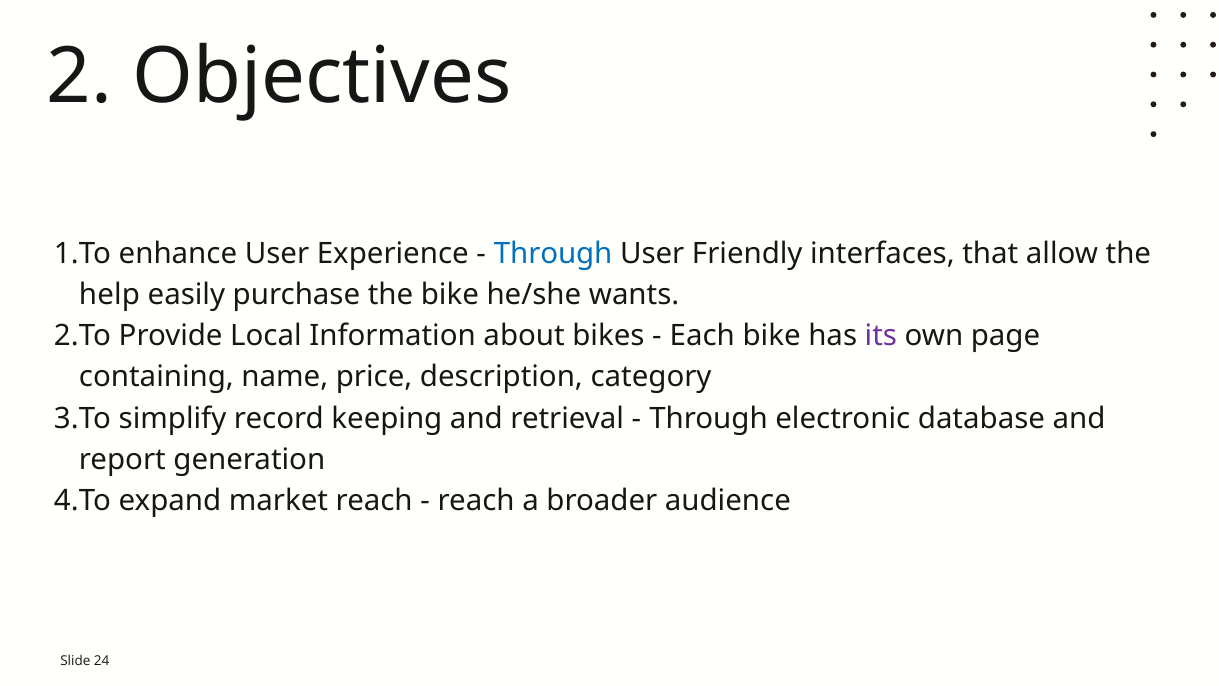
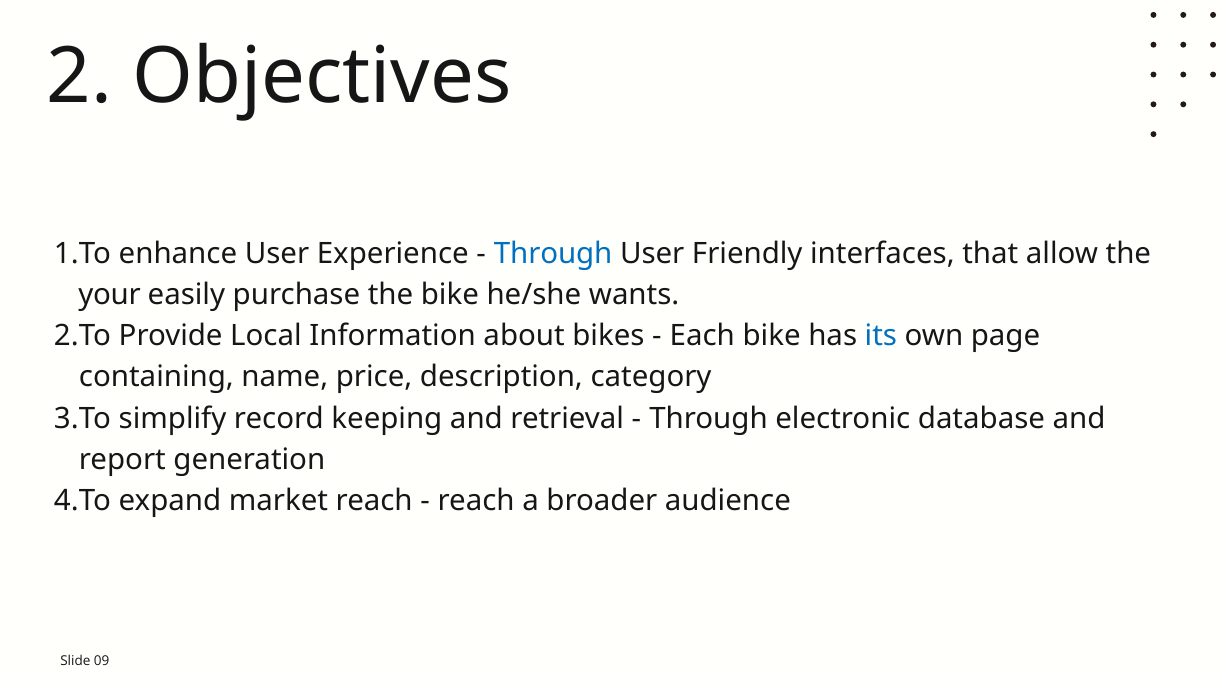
help: help -> your (110, 295)
its colour: purple -> blue (881, 336)
24: 24 -> 09 (102, 660)
